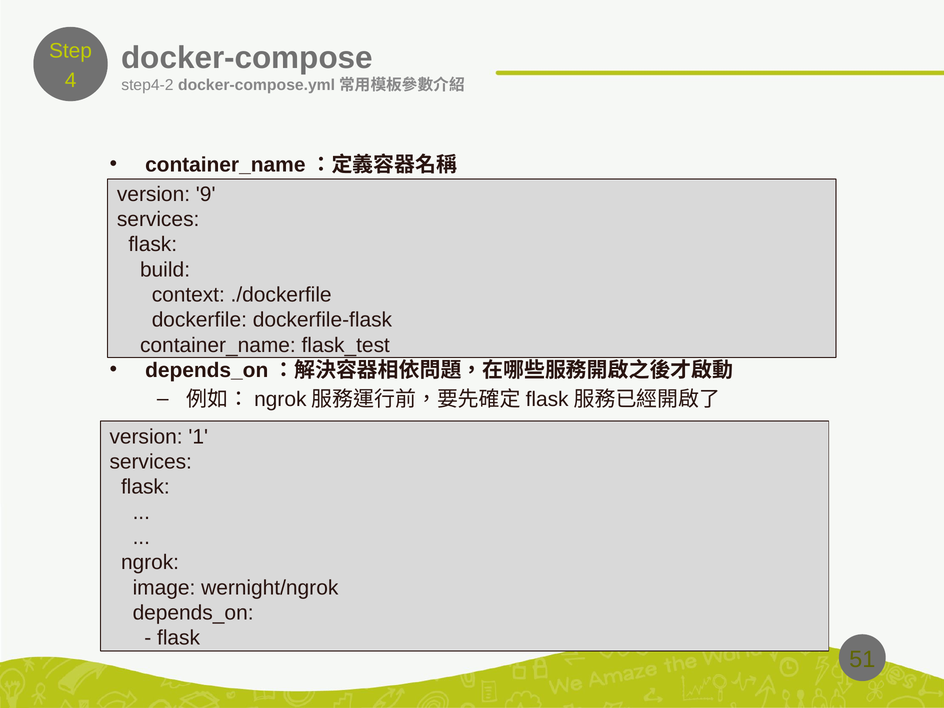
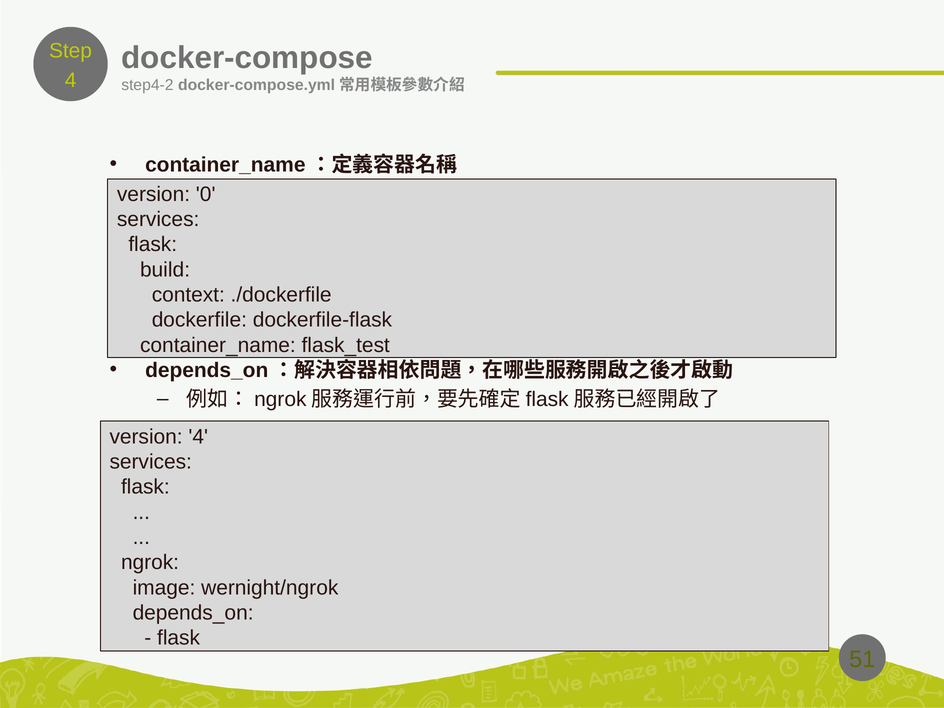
9: 9 -> 0 (206, 194)
version 1: 1 -> 4 (198, 437)
